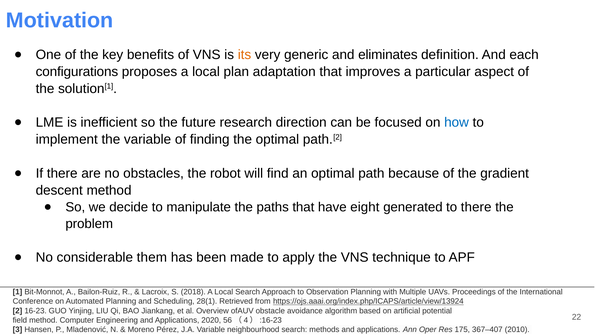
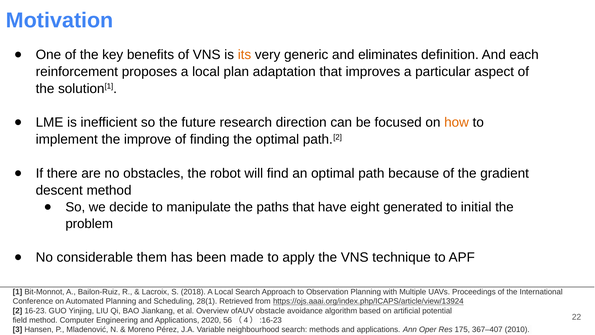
configurations: configurations -> reinforcement (77, 72)
how colour: blue -> orange (457, 122)
the variable: variable -> improve (148, 139)
to there: there -> initial (476, 207)
